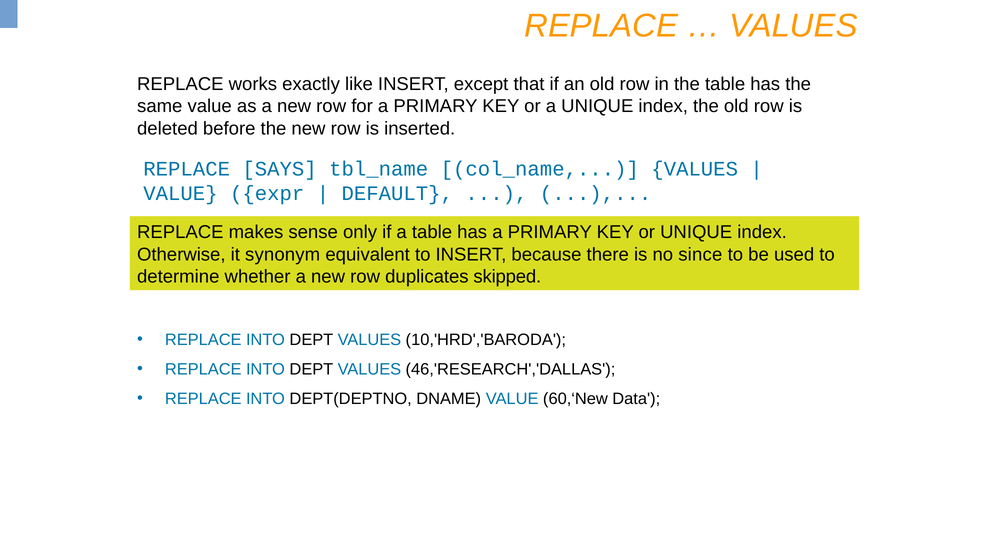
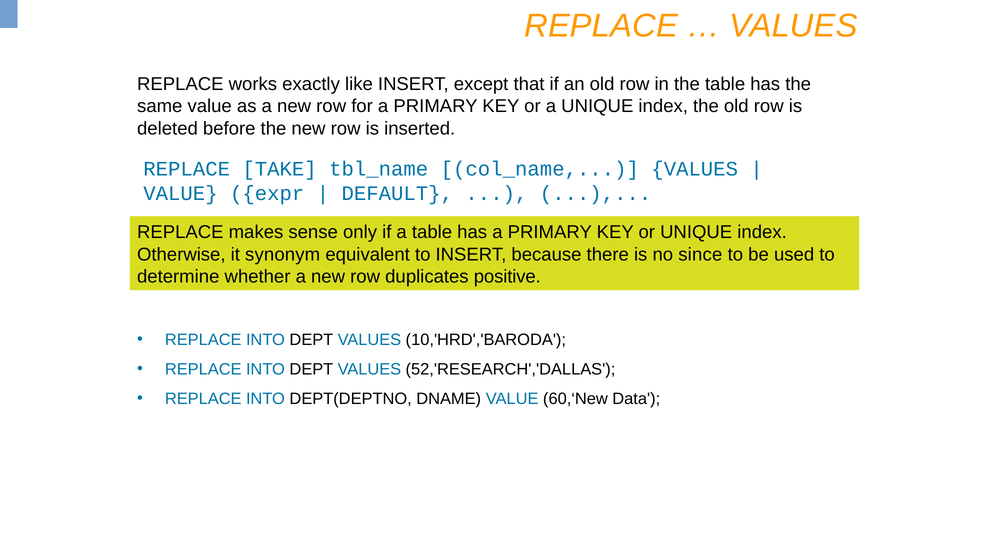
SAYS: SAYS -> TAKE (280, 169)
skipped: skipped -> positive (507, 277)
46,'RESEARCH','DALLAS: 46,'RESEARCH','DALLAS -> 52,'RESEARCH','DALLAS (510, 369)
